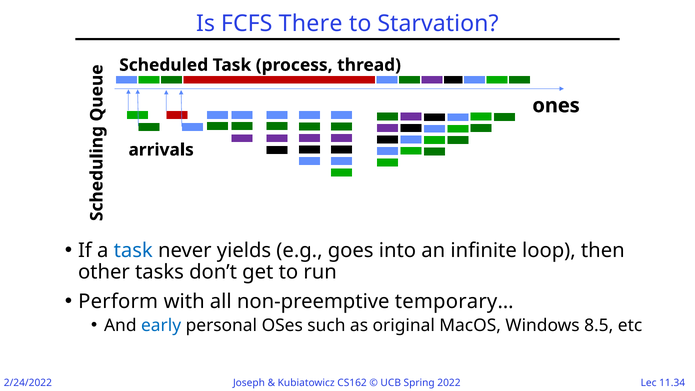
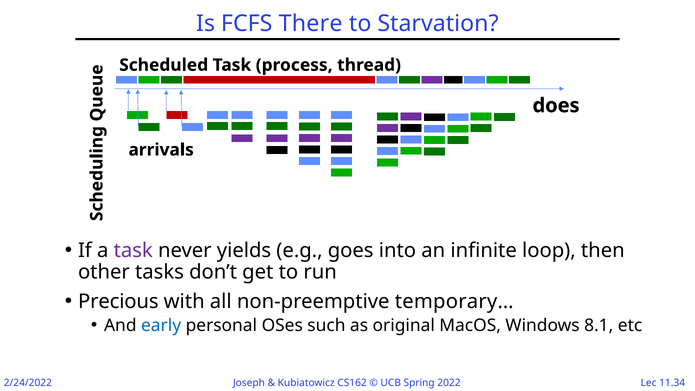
ones: ones -> does (556, 106)
task colour: blue -> purple (133, 250)
Perform: Perform -> Precious (118, 301)
8.5: 8.5 -> 8.1 (599, 325)
